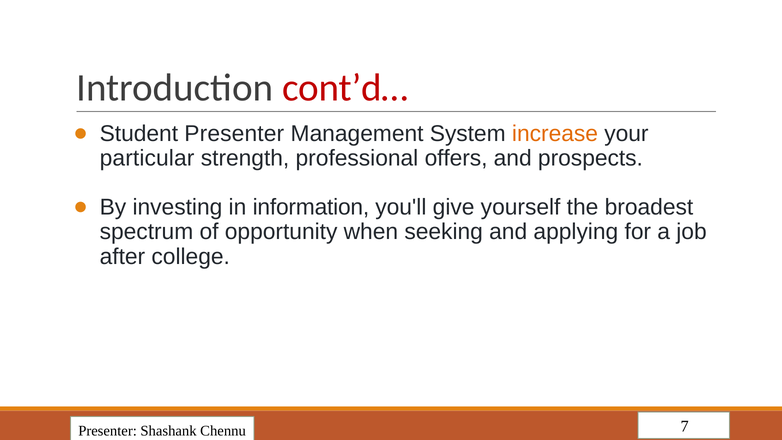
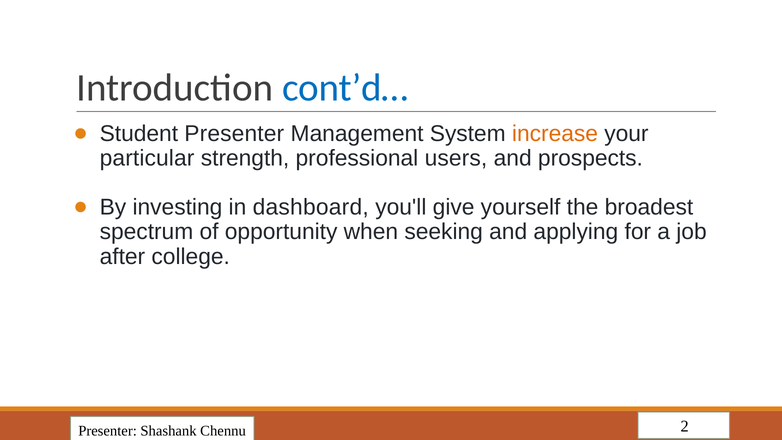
cont’d… colour: red -> blue (345, 88)
offers: offers -> users (456, 158)
information: information -> dashboard (311, 207)
7: 7 -> 2 (685, 426)
